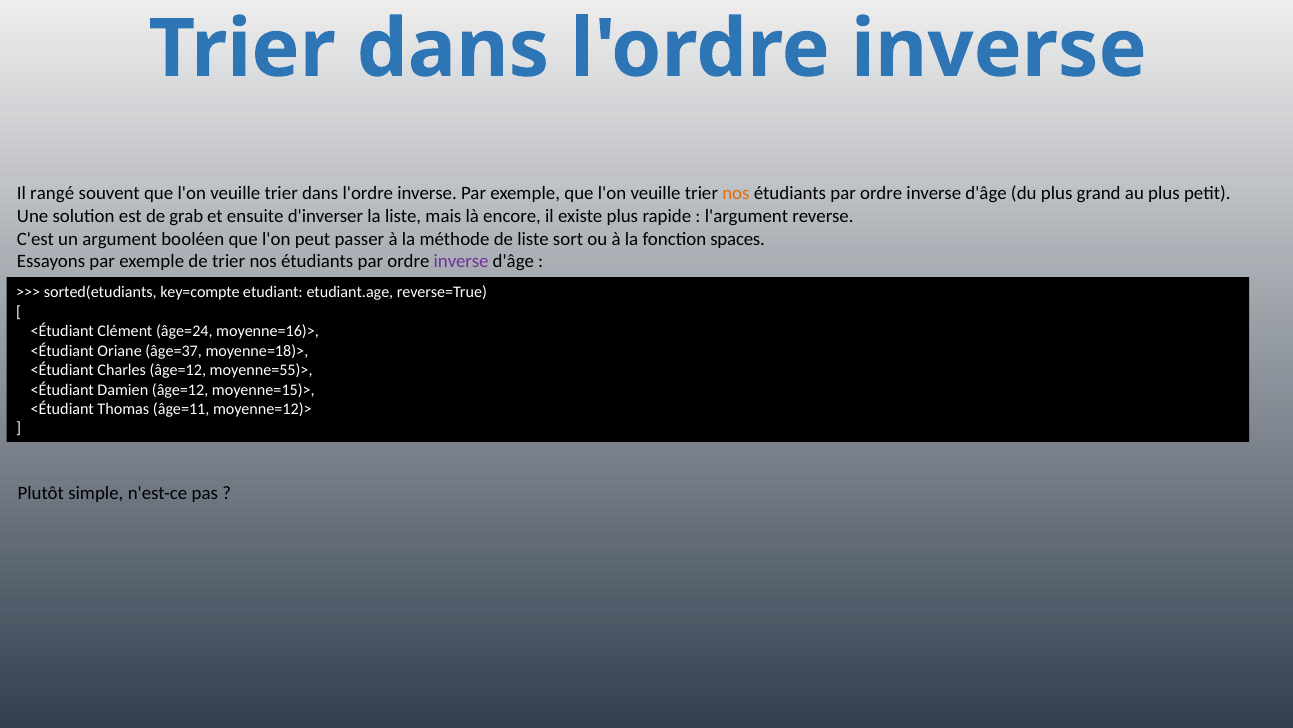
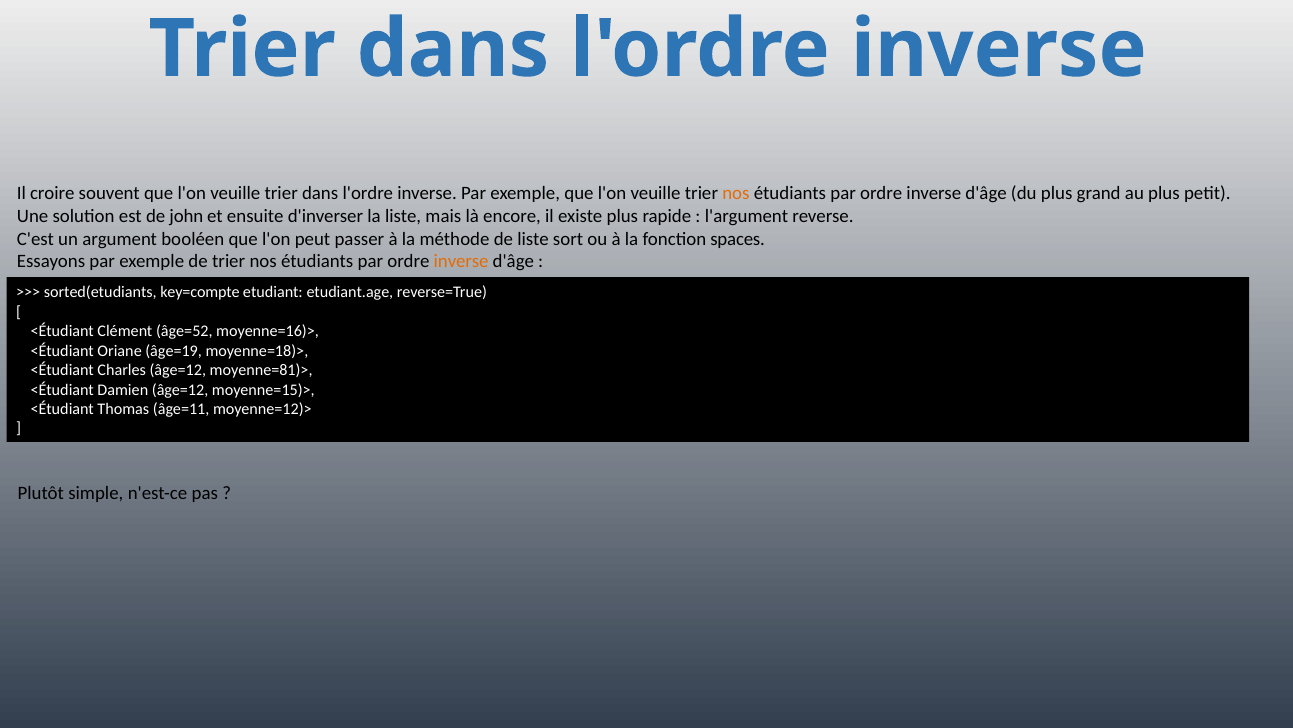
rangé: rangé -> croire (52, 194)
grab: grab -> john (186, 216)
inverse colour: purple -> orange (461, 261)
âge=24: âge=24 -> âge=52 (184, 331)
âge=37: âge=37 -> âge=19 (174, 351)
moyenne=55)>: moyenne=55)> -> moyenne=81)> (261, 370)
